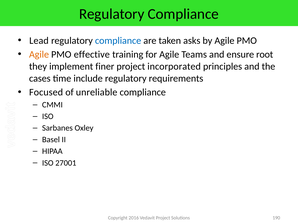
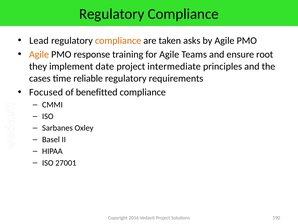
compliance colour: blue -> orange (118, 40)
effective: effective -> response (92, 54)
finer: finer -> date (105, 66)
incorporated: incorporated -> intermediate (174, 66)
include: include -> reliable (88, 78)
unreliable: unreliable -> benefitted (97, 92)
